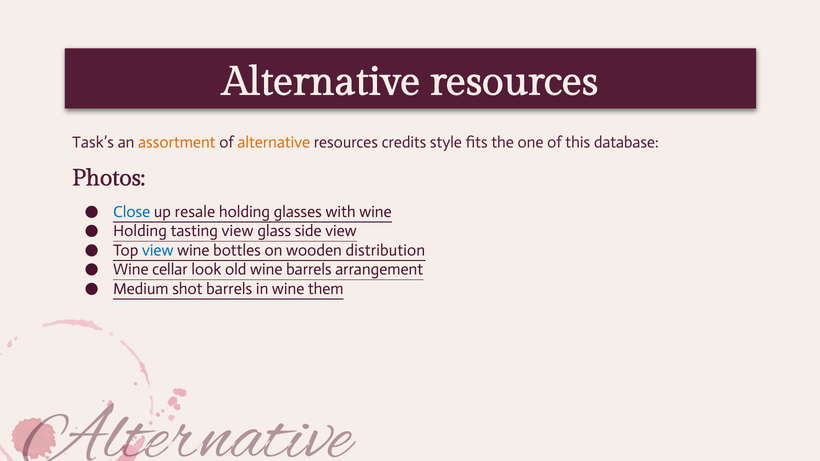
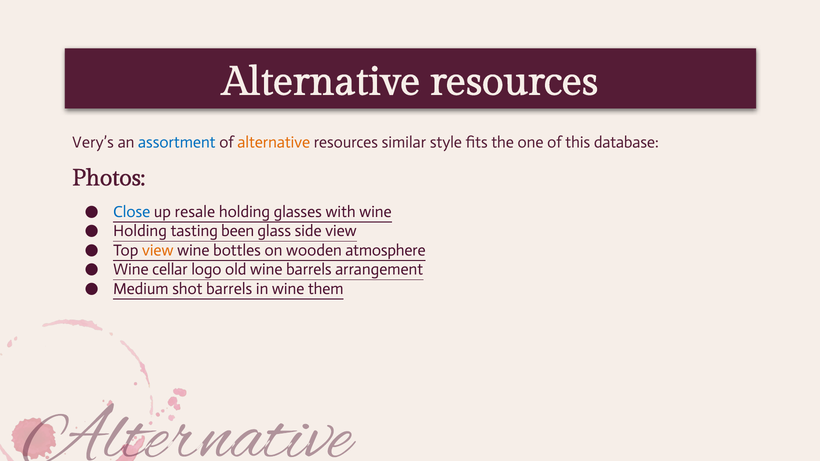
Task’s: Task’s -> Very’s (93, 143)
assortment colour: orange -> blue (177, 143)
credits: credits -> similar (404, 143)
tasting view: view -> been (238, 231)
view colour: blue -> orange (158, 250)
distribution: distribution -> atmosphere (385, 250)
look: look -> logo (206, 270)
